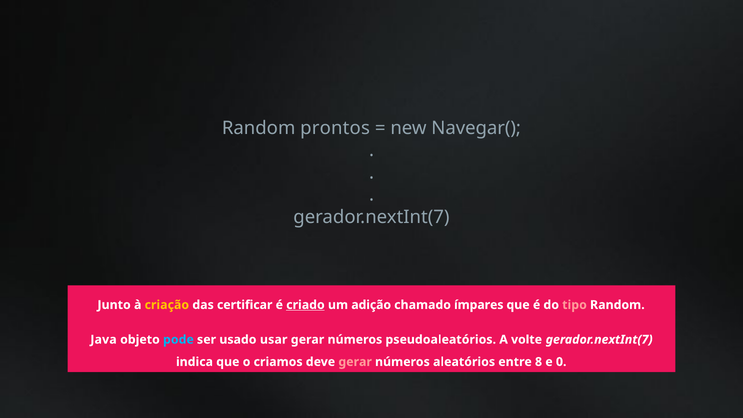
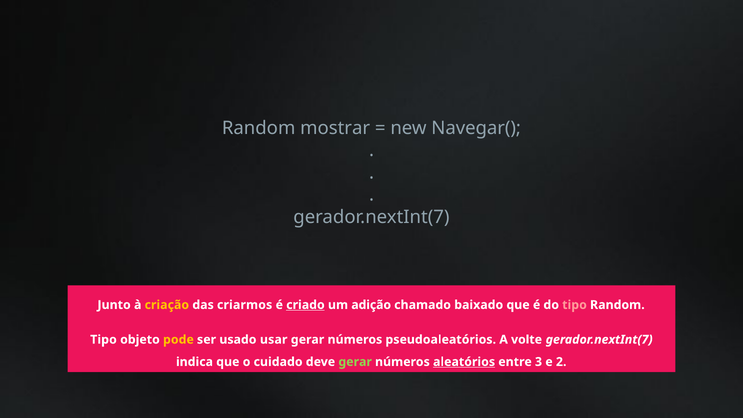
prontos: prontos -> mostrar (335, 128)
certificar: certificar -> criarmos (245, 305)
ímpares: ímpares -> baixado (479, 305)
Java: Java -> Tipo (104, 340)
pode colour: light blue -> yellow (178, 340)
criamos: criamos -> cuidado (278, 362)
gerar colour: pink -> light green (355, 362)
aleatórios underline: none -> present (464, 362)
8: 8 -> 3 (539, 362)
0: 0 -> 2 (561, 362)
